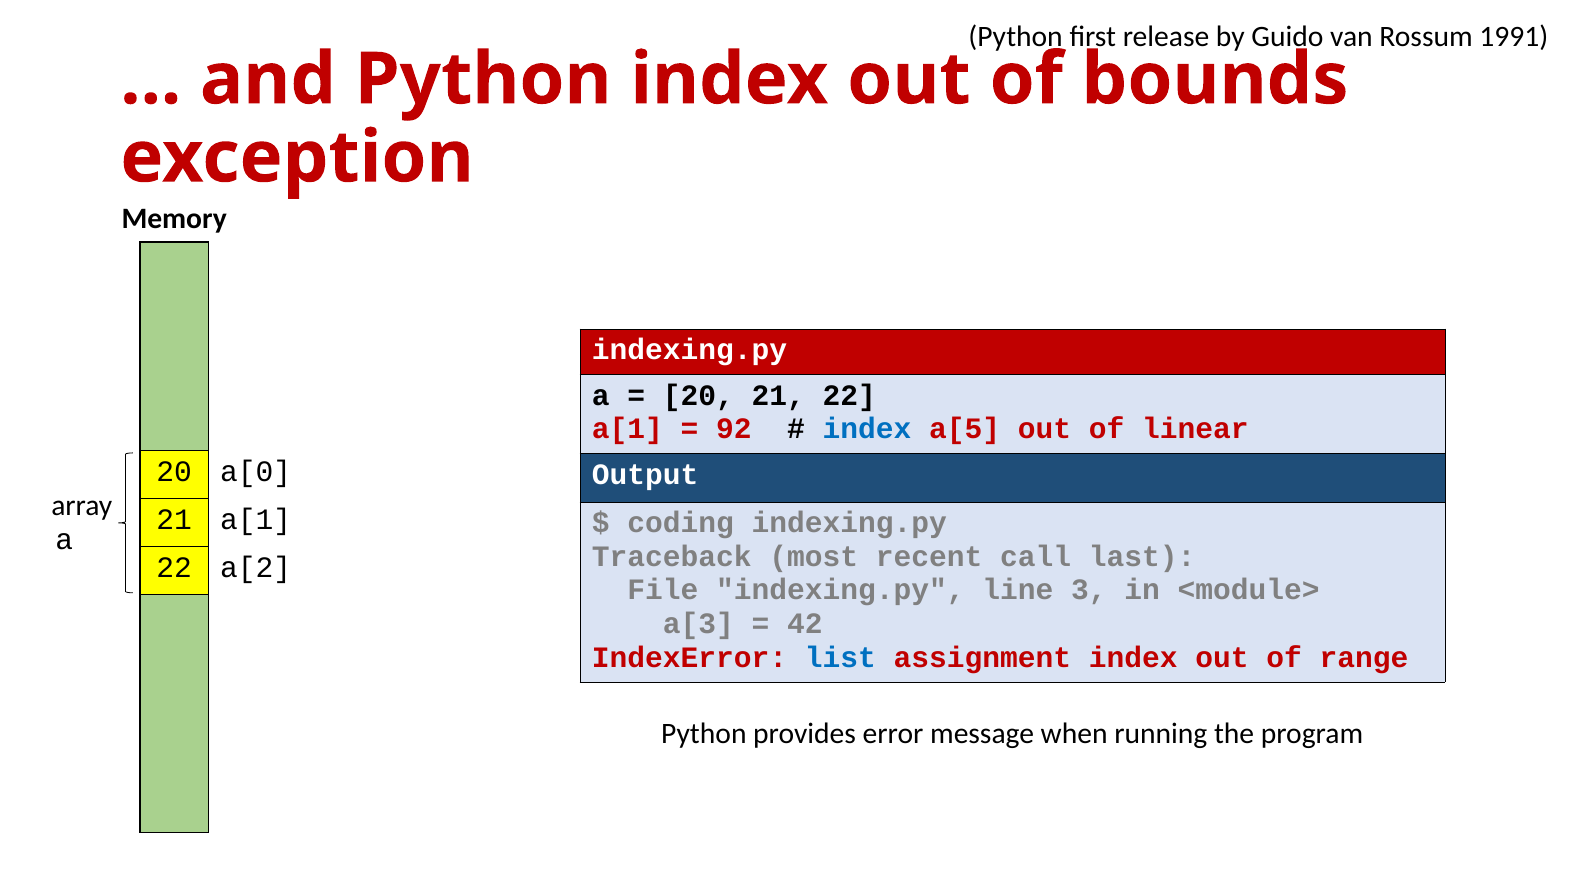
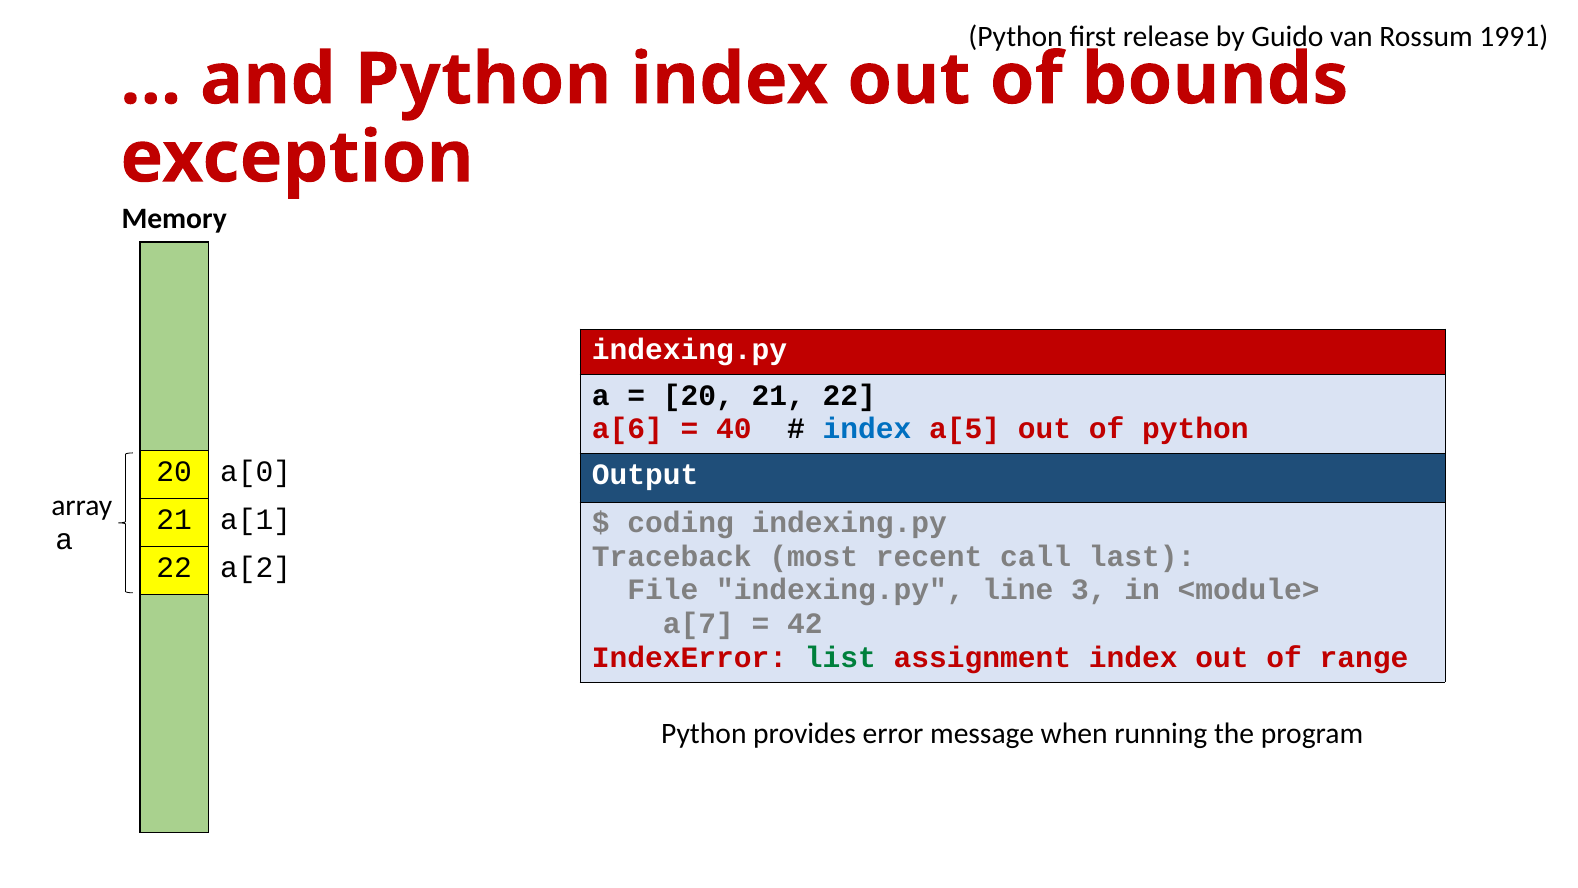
a[1: a[1 -> a[6 (627, 429)
92: 92 -> 40 (734, 429)
of linear: linear -> python (1195, 429)
a[3: a[3 -> a[7 (698, 623)
list colour: blue -> green (840, 657)
